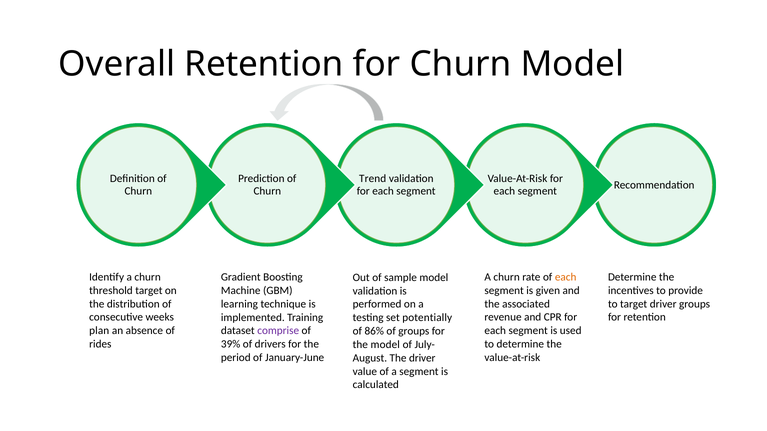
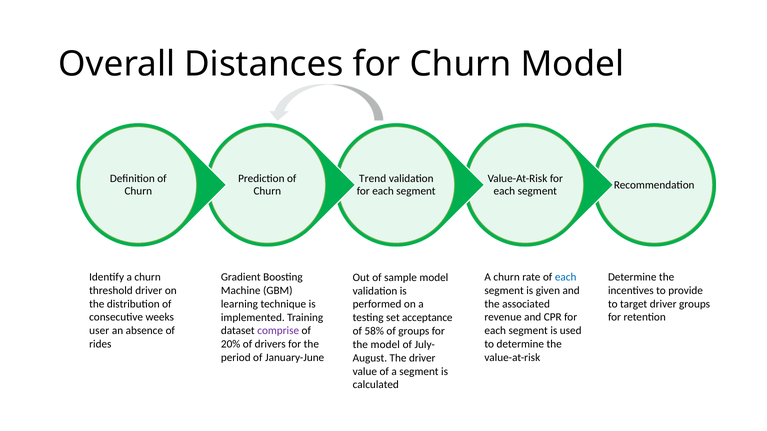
Overall Retention: Retention -> Distances (264, 64)
each colour: orange -> blue (566, 277)
threshold target: target -> driver (149, 291)
potentially: potentially -> acceptance (427, 318)
plan: plan -> user (99, 331)
86%: 86% -> 58% (374, 331)
39%: 39% -> 20% (231, 345)
